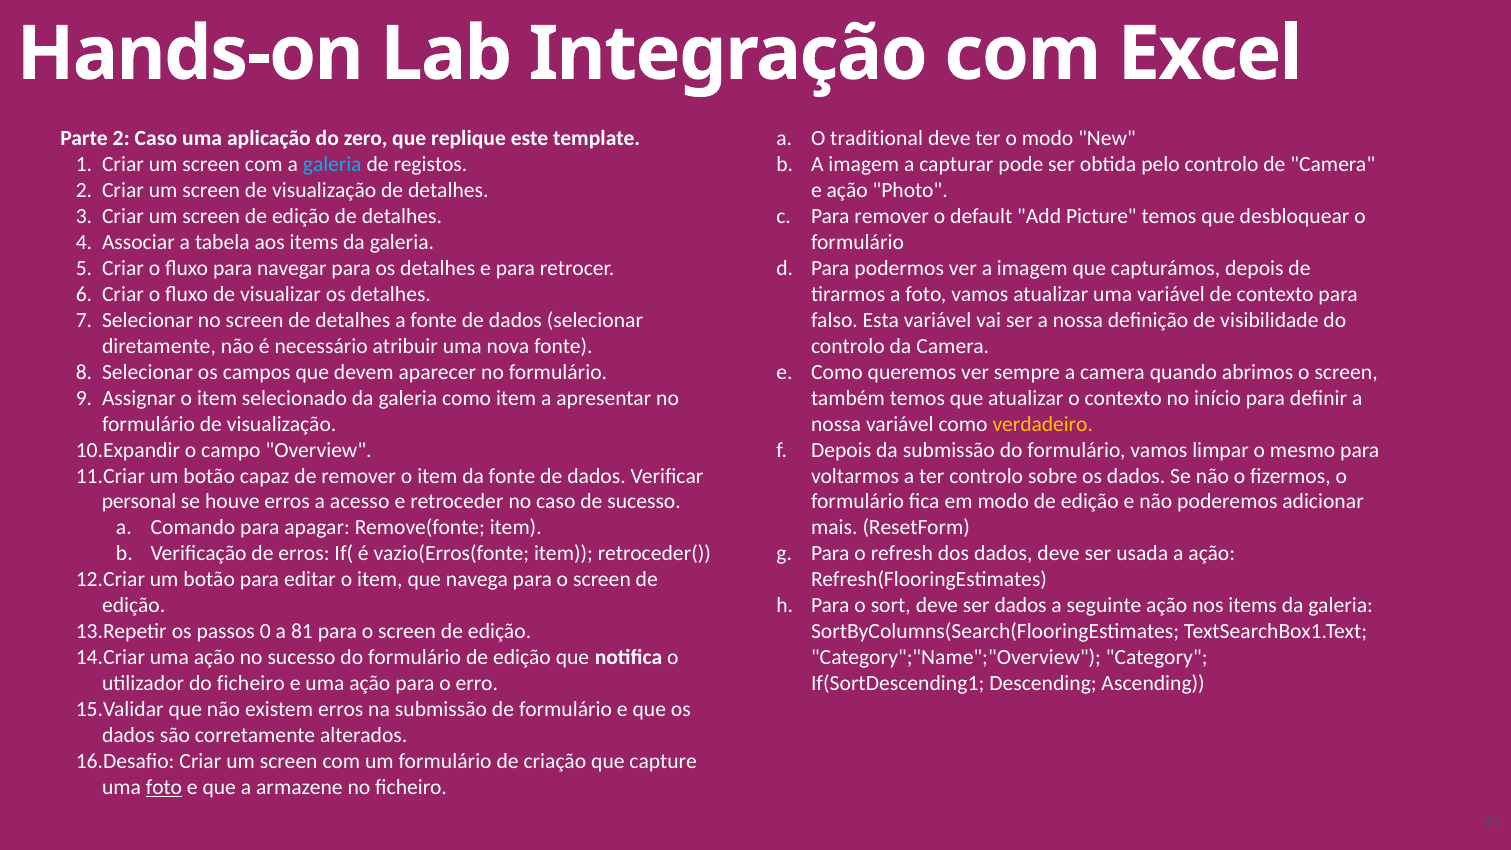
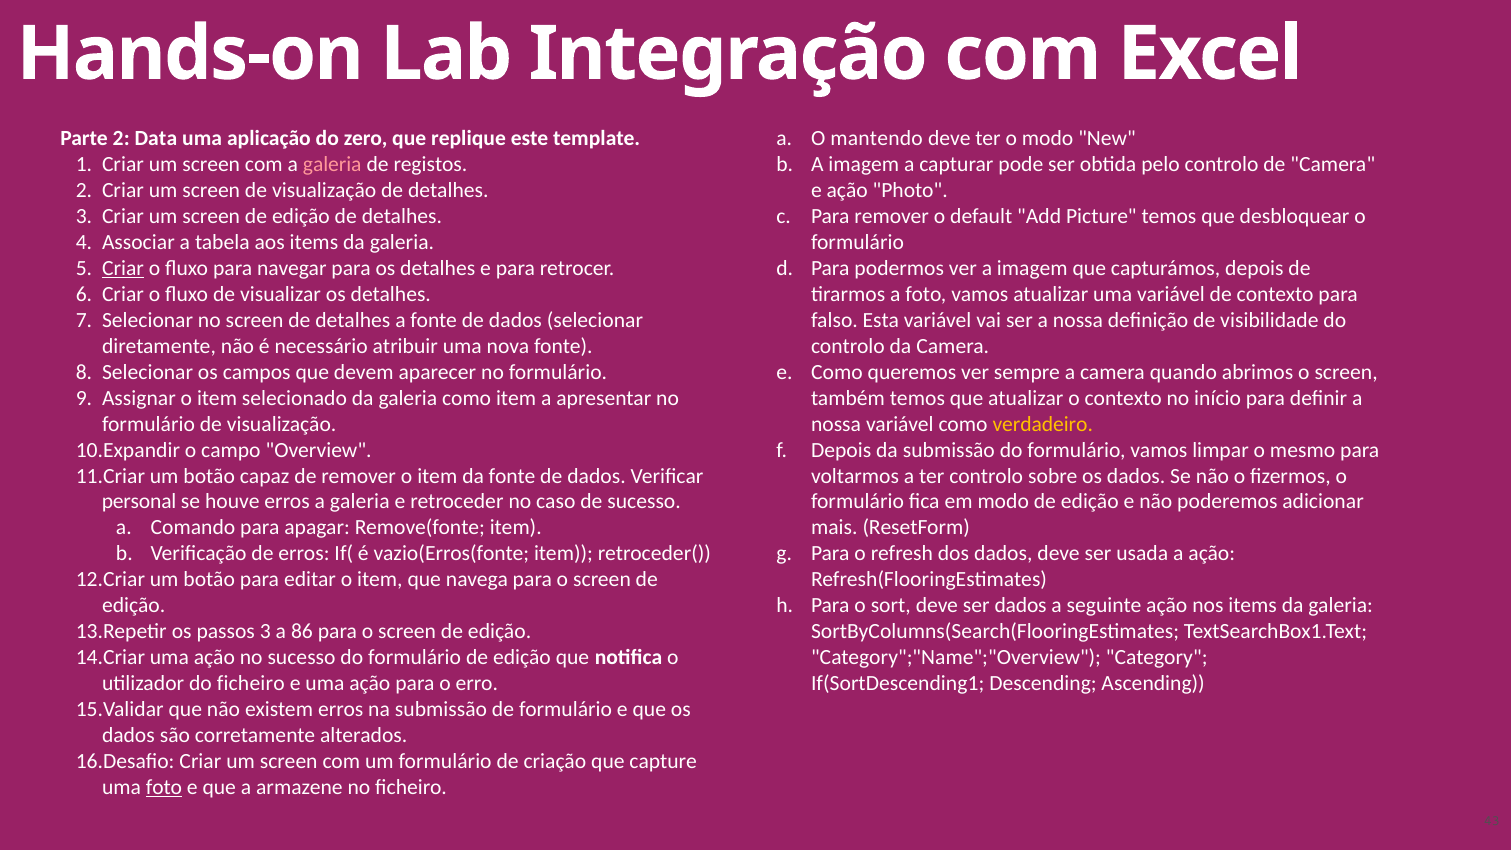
2 Caso: Caso -> Data (156, 139)
traditional: traditional -> mantendo (877, 139)
galeria colour: light blue -> pink (332, 165)
Criar underline: none -> present (123, 268)
erros a acesso: acesso -> galeria (360, 502)
passos 0: 0 -> 3 (265, 631)
81: 81 -> 86 (302, 631)
